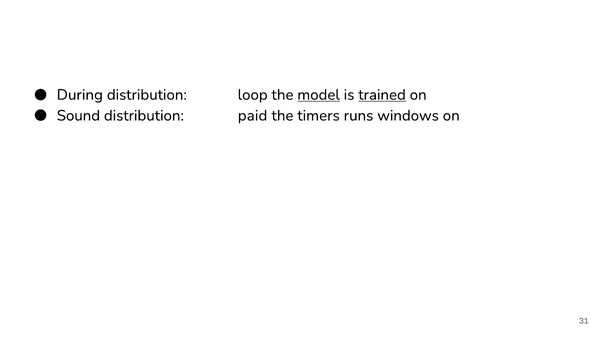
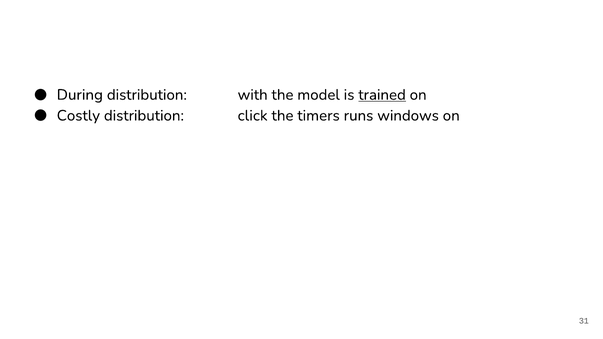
loop: loop -> with (253, 95)
model underline: present -> none (319, 95)
Sound: Sound -> Costly (78, 116)
paid: paid -> click (253, 116)
